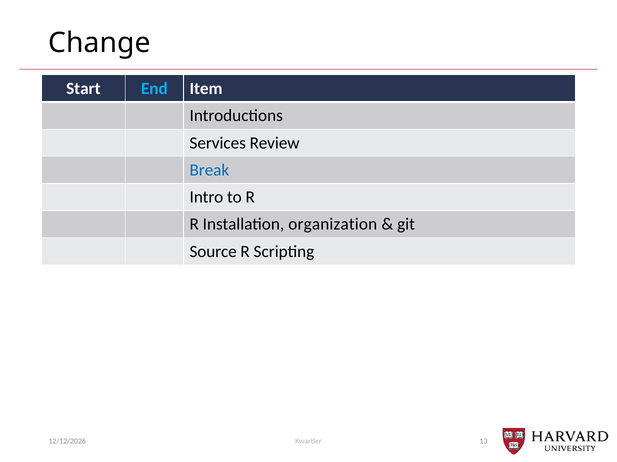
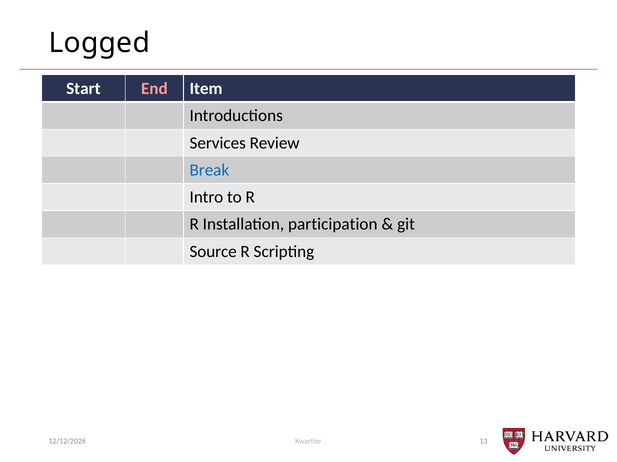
Change: Change -> Logged (99, 43)
End colour: light blue -> pink (154, 89)
organization: organization -> participation (333, 225)
